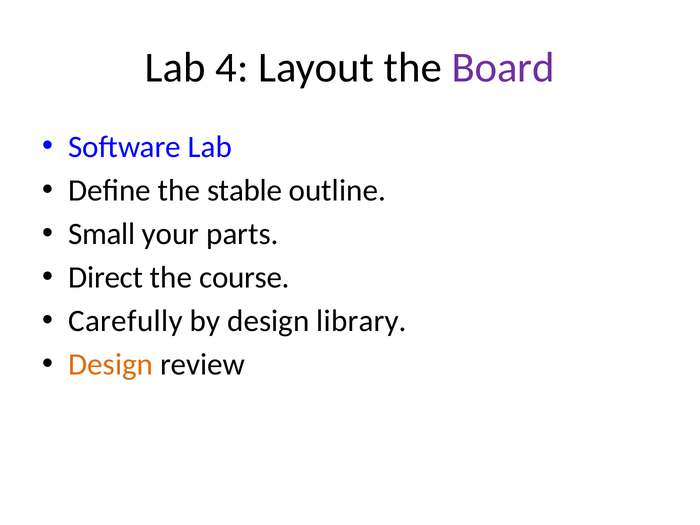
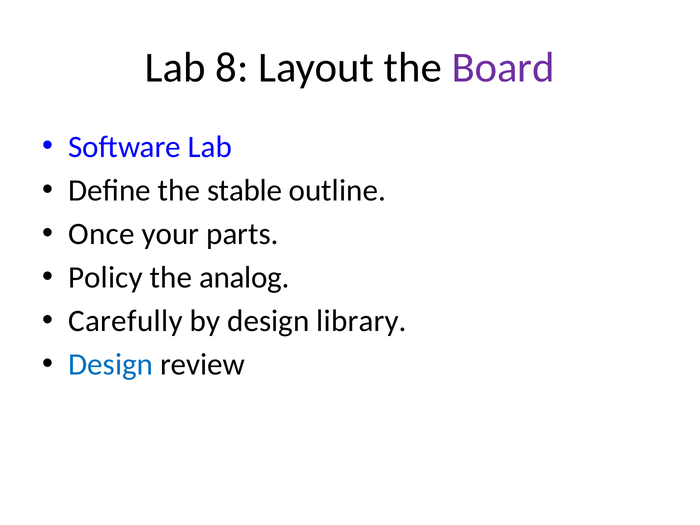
4: 4 -> 8 (232, 68)
Small: Small -> Once (101, 234)
Direct: Direct -> Policy (105, 278)
course: course -> analog (244, 278)
Design colour: orange -> blue (111, 365)
